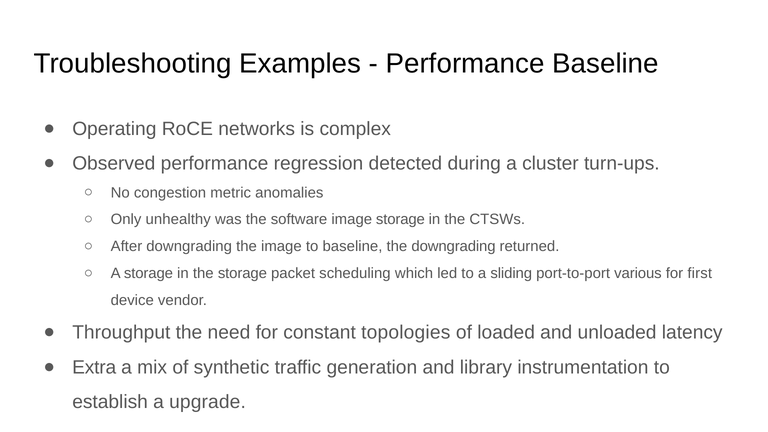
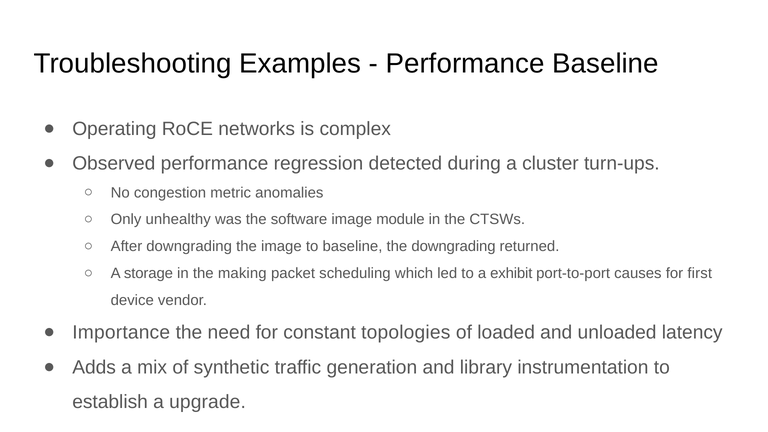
image storage: storage -> module (400, 220)
the storage: storage -> making (242, 273)
sliding: sliding -> exhibit (511, 273)
various: various -> causes (638, 273)
Throughput: Throughput -> Importance (121, 333)
Extra: Extra -> Adds (94, 367)
